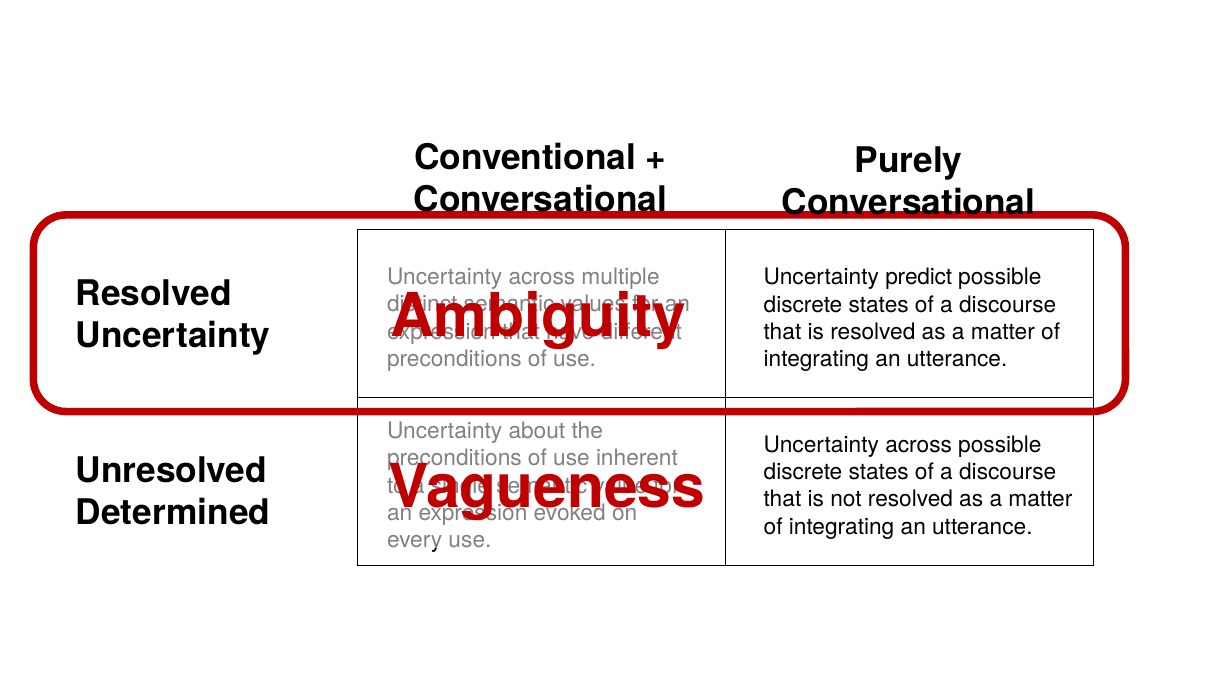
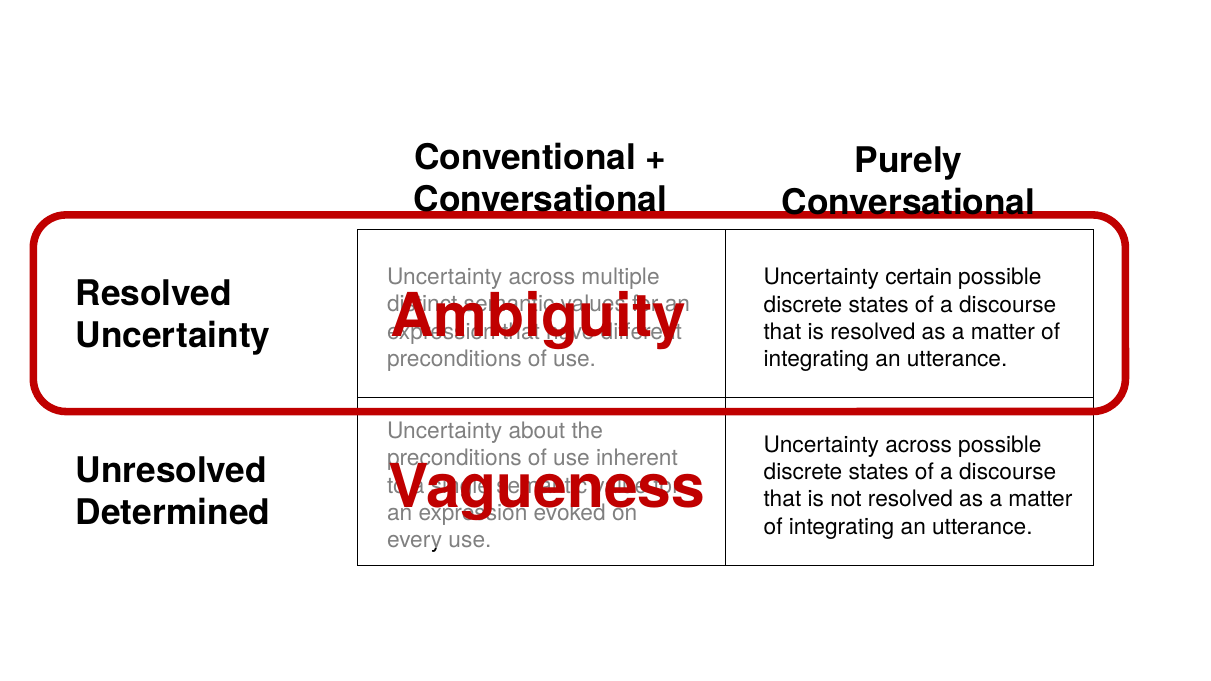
predict: predict -> certain (919, 278)
